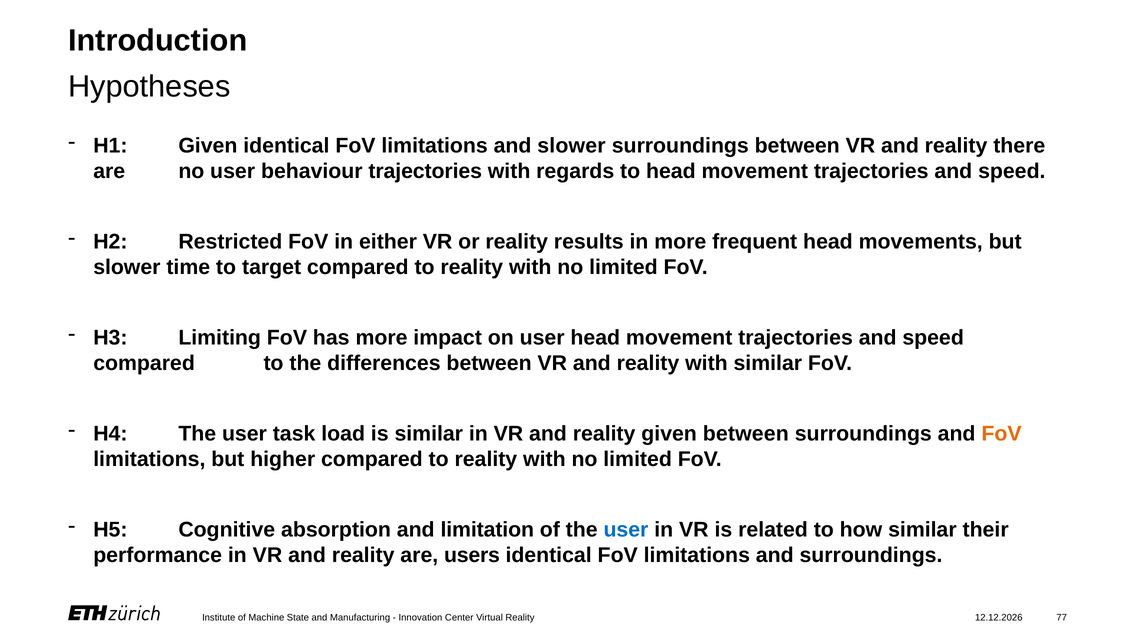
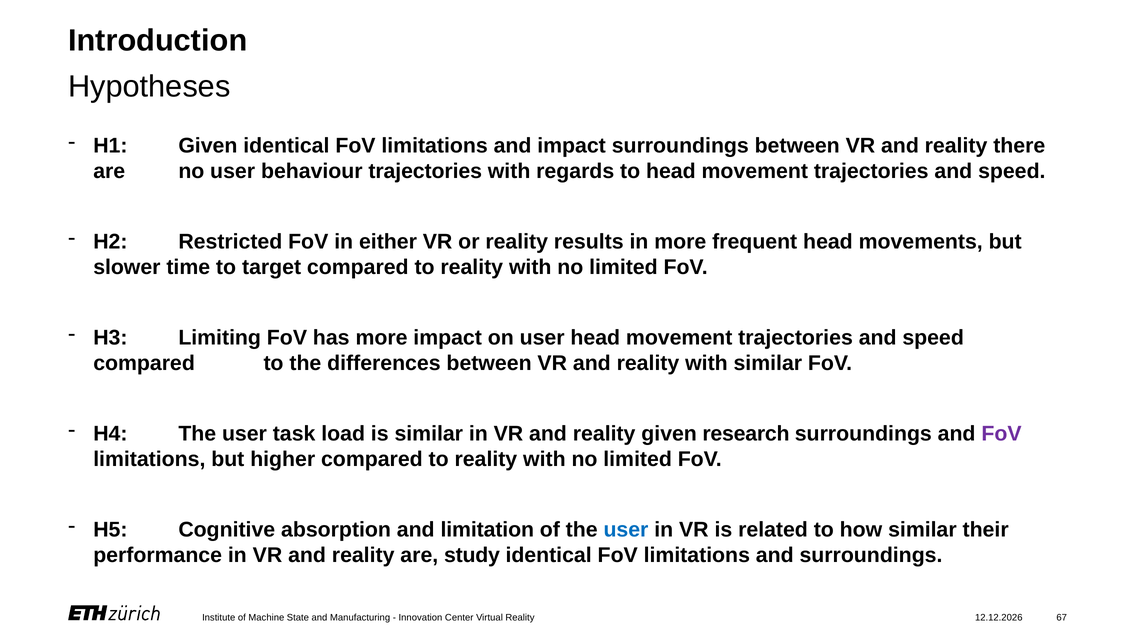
and slower: slower -> impact (572, 146)
given between: between -> research (746, 434)
FoV colour: orange -> purple (1002, 434)
users: users -> study (472, 555)
77: 77 -> 67 (1062, 618)
